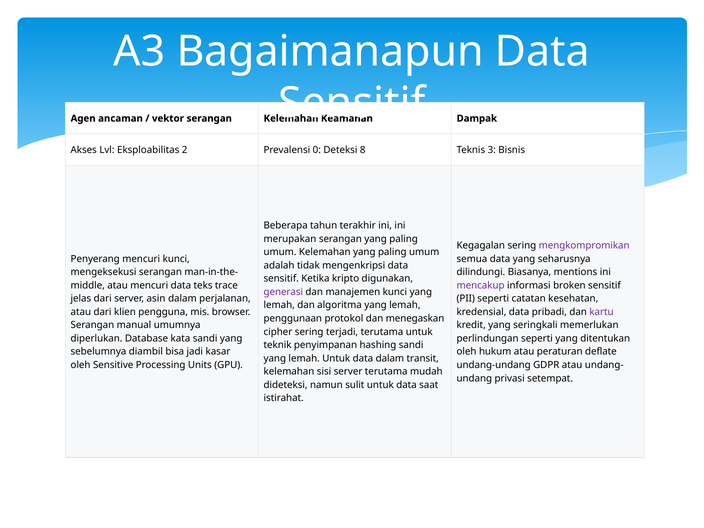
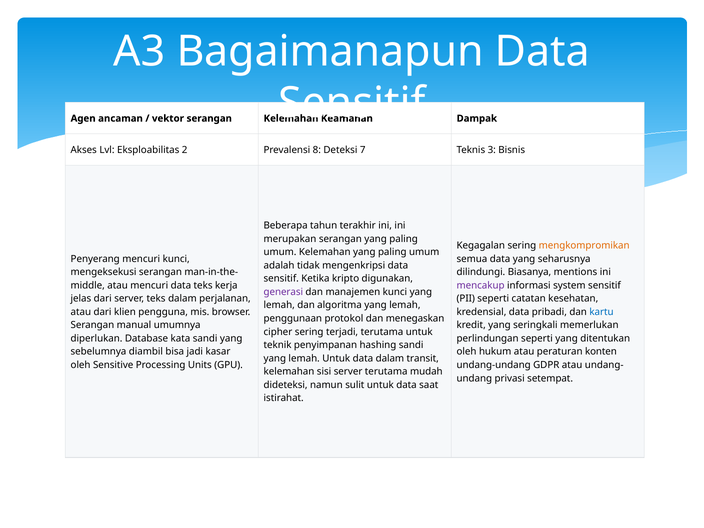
0: 0 -> 8 (317, 150)
8: 8 -> 7 (363, 150)
mengkompromikan colour: purple -> orange (584, 246)
trace: trace -> kerja (226, 285)
broken: broken -> system (569, 285)
server asin: asin -> teks (156, 299)
kartu colour: purple -> blue (602, 312)
deflate: deflate -> konten (601, 352)
